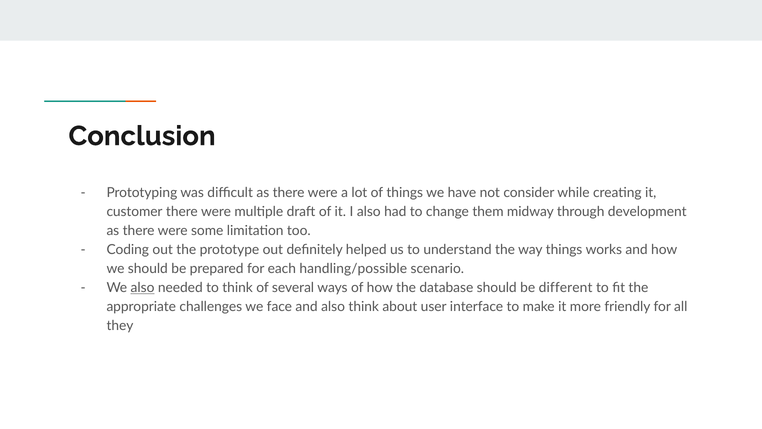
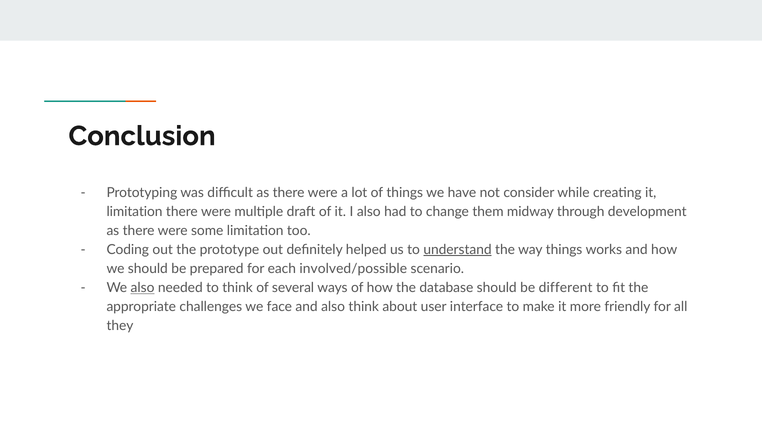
customer: customer -> limitation (135, 212)
understand underline: none -> present (458, 250)
handling/possible: handling/possible -> involved/possible (353, 269)
